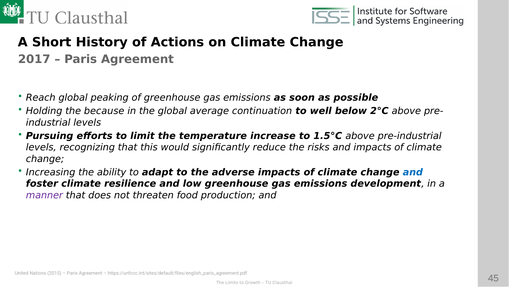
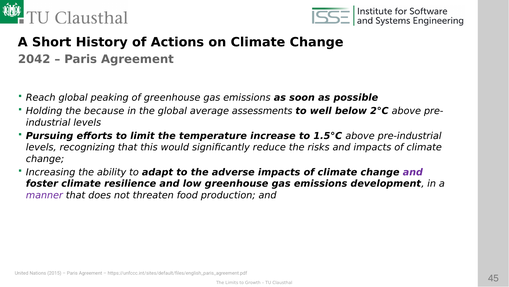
2017: 2017 -> 2042 (34, 59)
continuation: continuation -> assessments (262, 111)
and colour: blue -> purple (413, 172)
